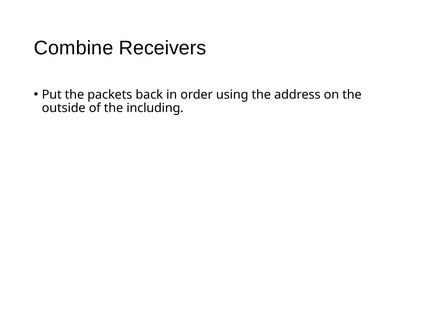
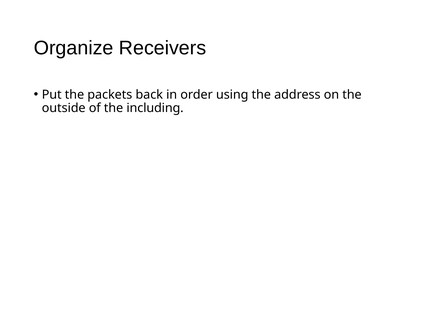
Combine: Combine -> Organize (74, 48)
